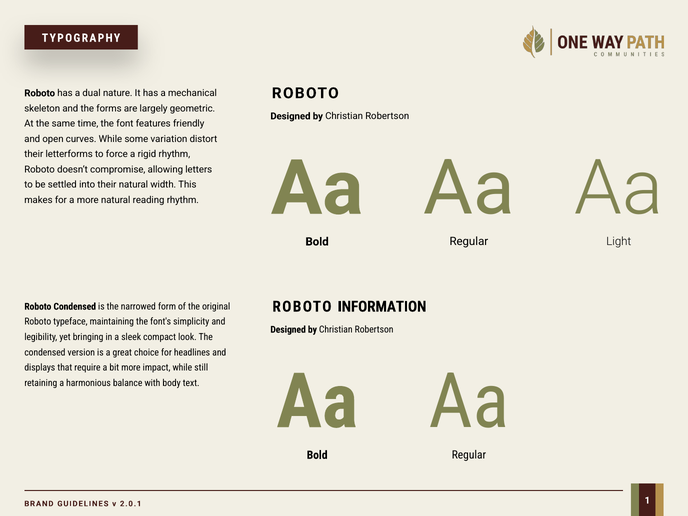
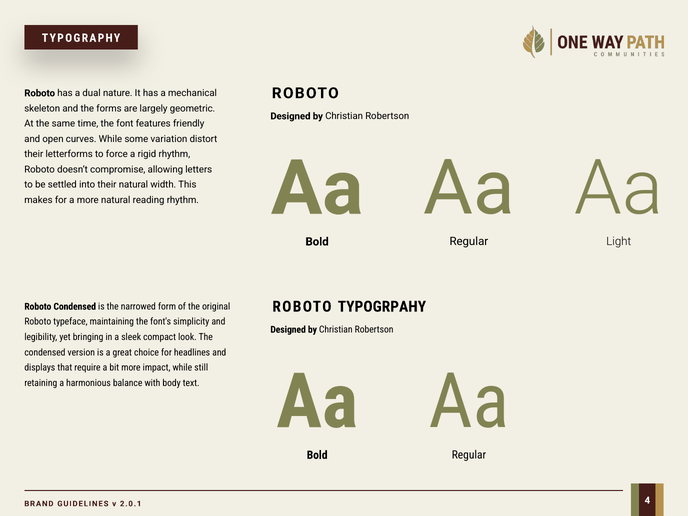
INFORMATION: INFORMATION -> TYPOGRPAHY (382, 307)
1: 1 -> 4 (647, 500)
